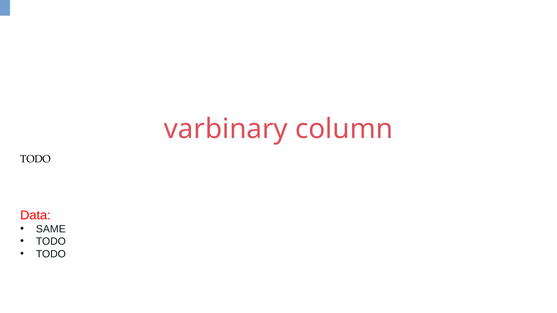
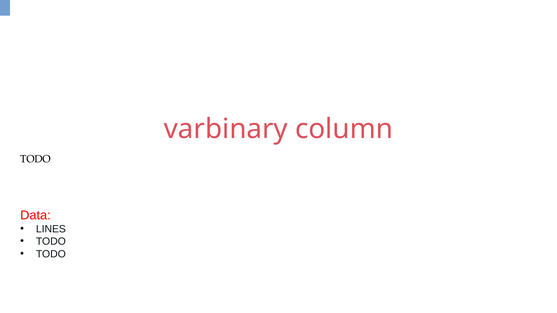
SAME: SAME -> LINES (51, 229)
